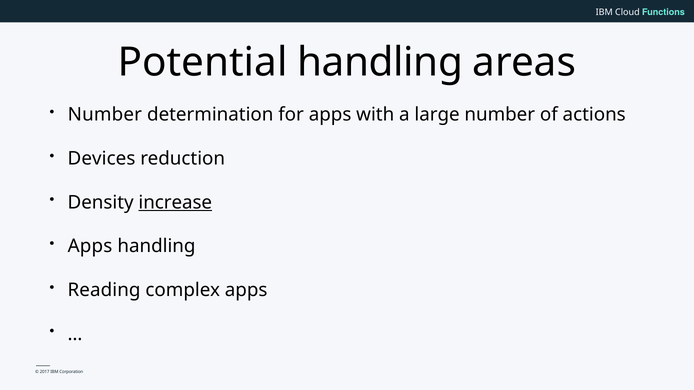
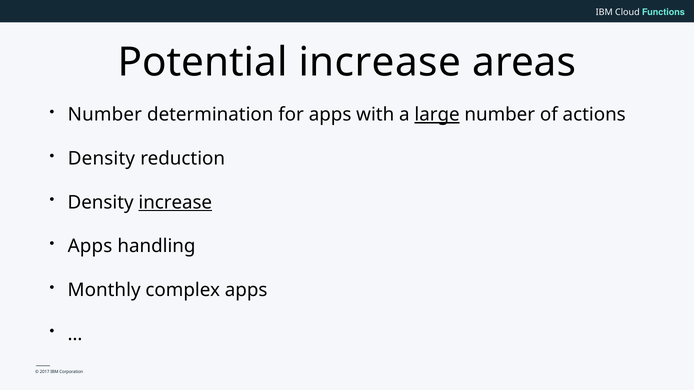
Potential handling: handling -> increase (380, 62)
large underline: none -> present (437, 115)
Devices: Devices -> Density (101, 159)
Reading: Reading -> Monthly (104, 290)
